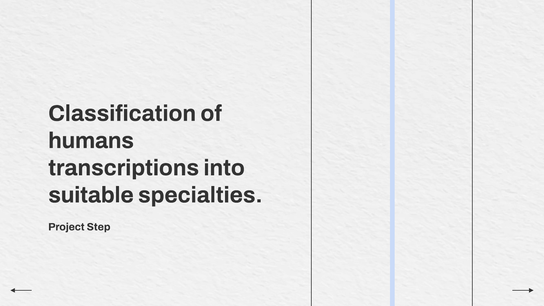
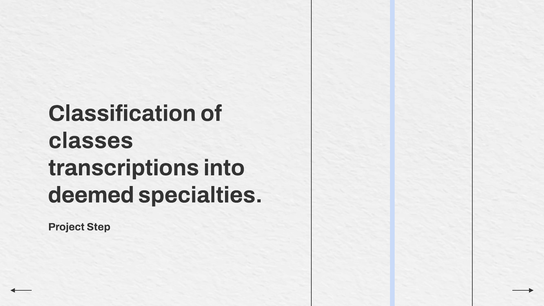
humans: humans -> classes (91, 141)
suitable: suitable -> deemed (91, 195)
